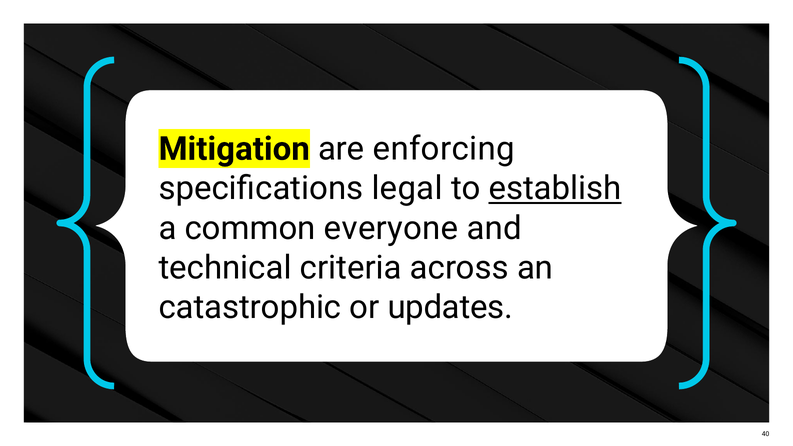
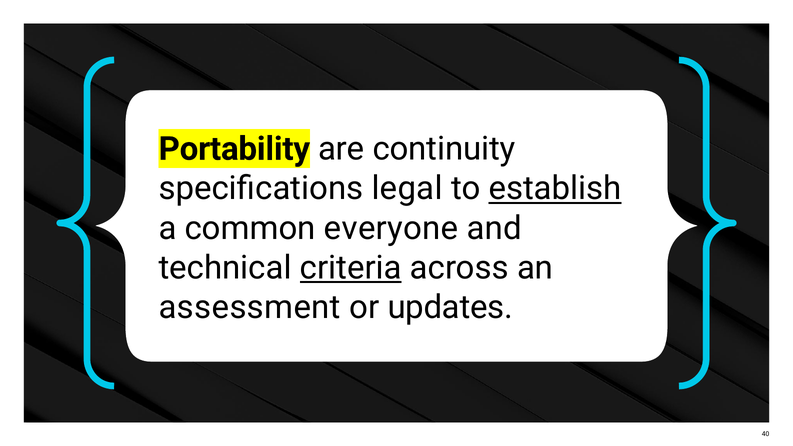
Mitigation: Mitigation -> Portability (234, 149)
enforcing: enforcing -> continuity (444, 149)
criteria underline: none -> present (351, 268)
catastrophic: catastrophic -> assessment (250, 308)
